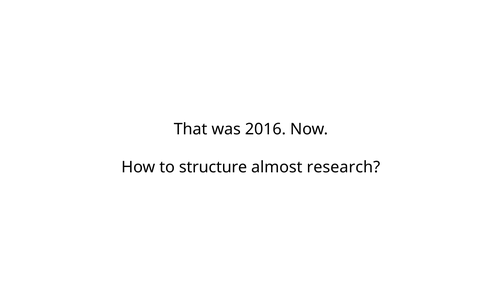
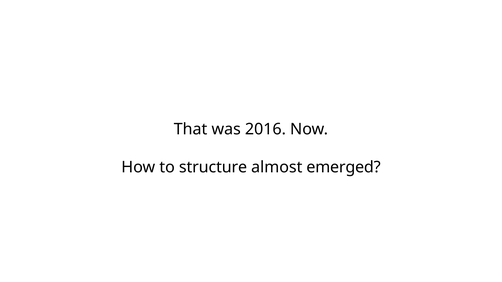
research: research -> emerged (344, 167)
